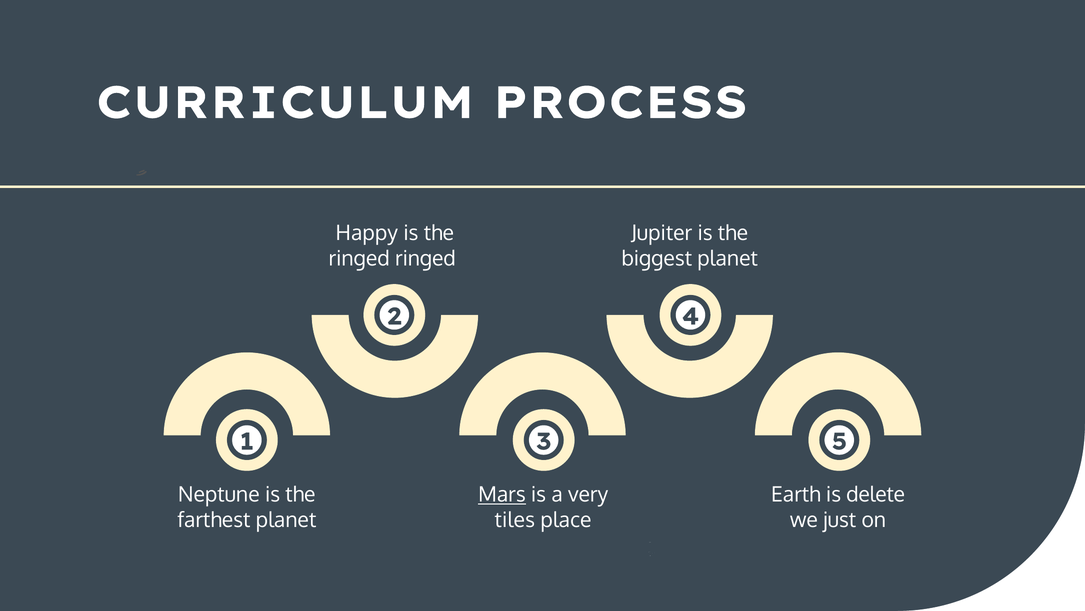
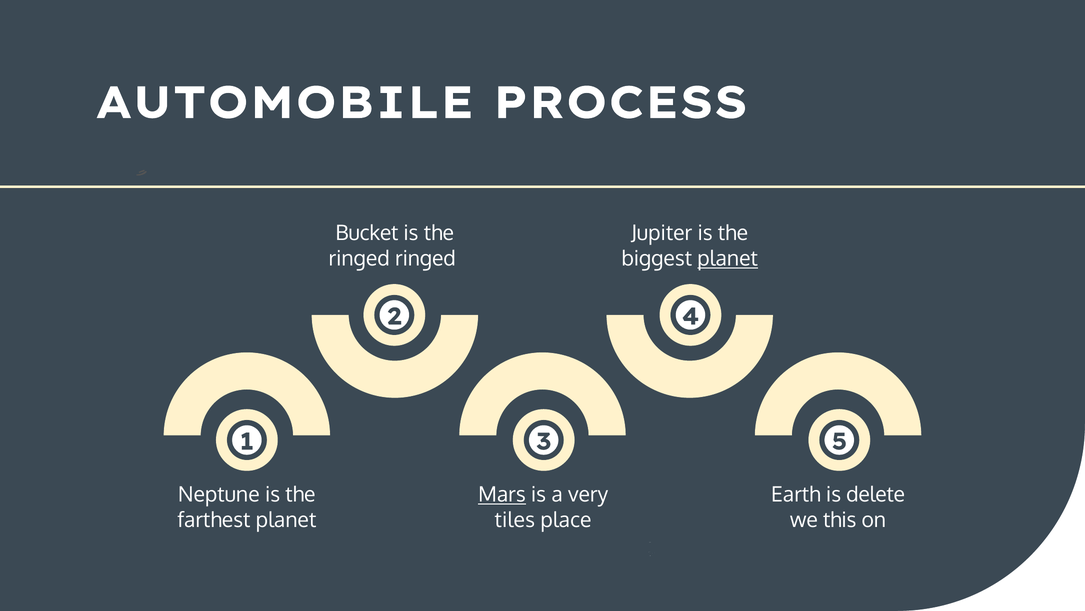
CURRICULUM: CURRICULUM -> AUTOMOBILE (285, 103)
Happy: Happy -> Bucket (367, 233)
planet underline: none -> present (728, 259)
just: just -> this (840, 520)
